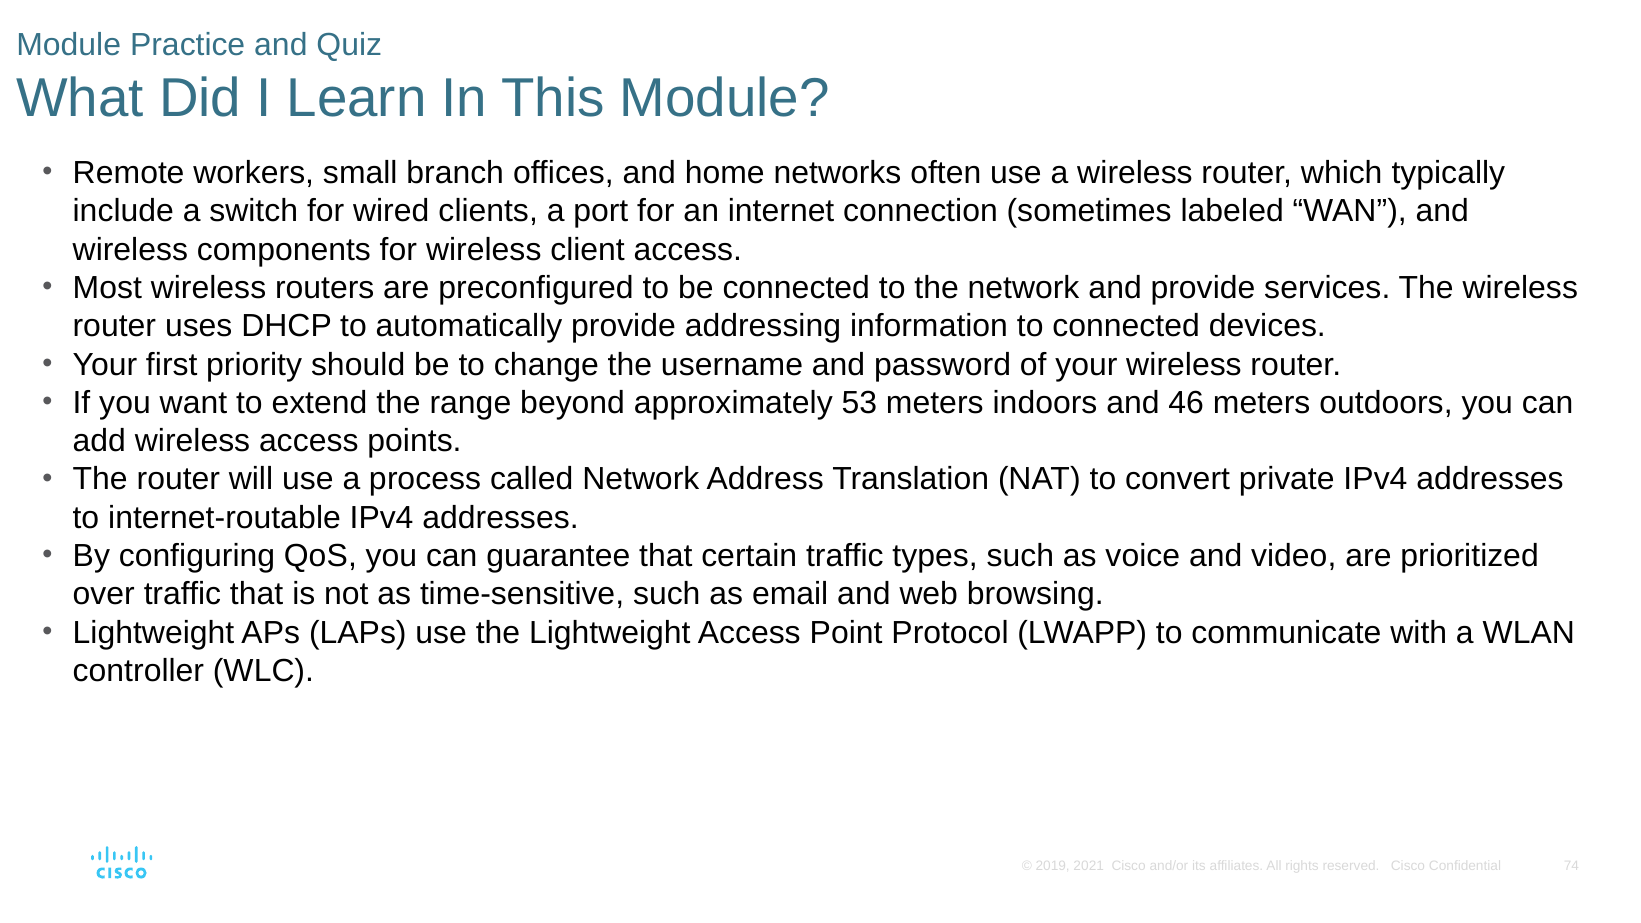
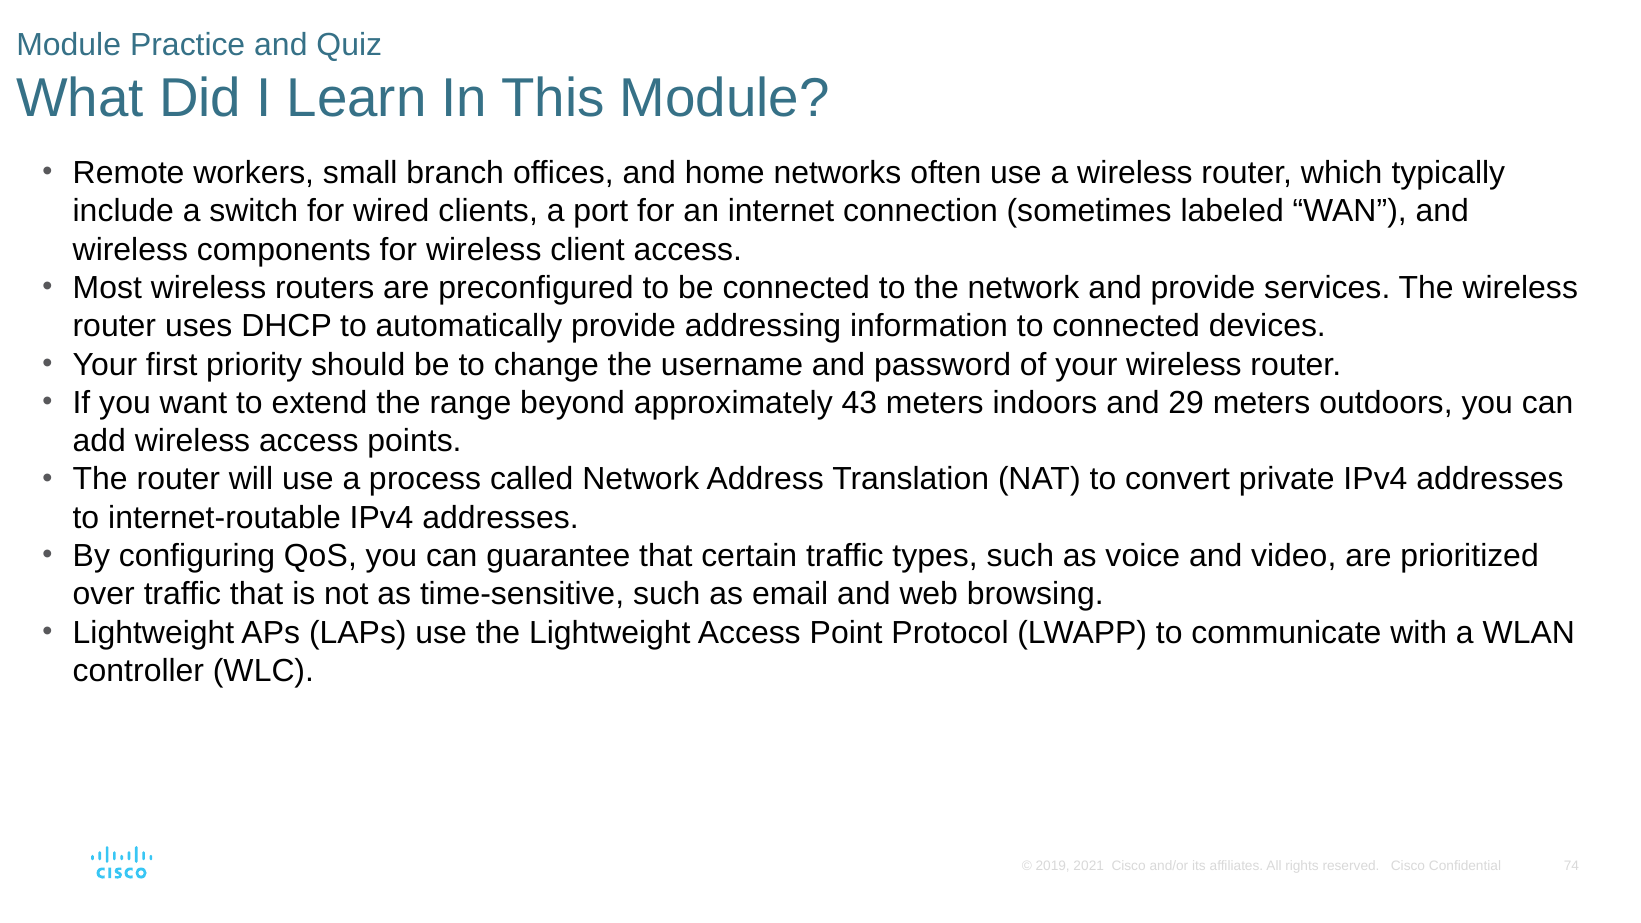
53: 53 -> 43 (859, 403)
46: 46 -> 29 (1186, 403)
